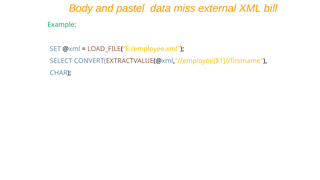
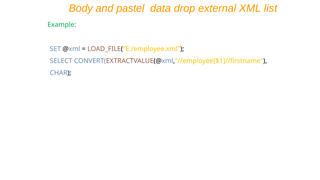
miss: miss -> drop (185, 8)
bill: bill -> list (271, 8)
